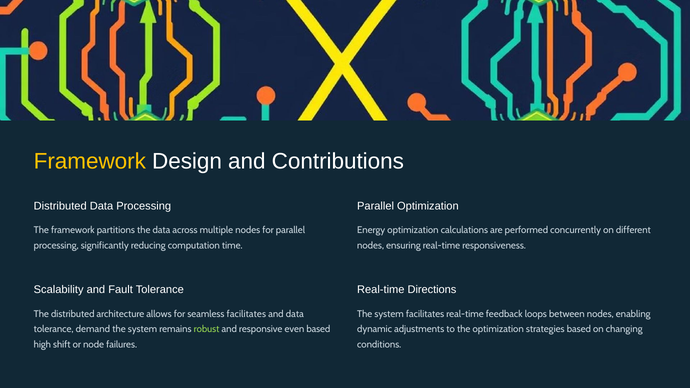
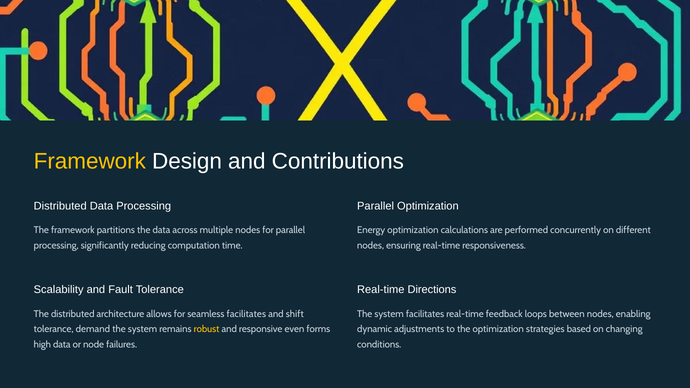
and data: data -> shift (295, 314)
robust colour: light green -> yellow (207, 329)
even based: based -> forms (318, 329)
high shift: shift -> data (62, 345)
